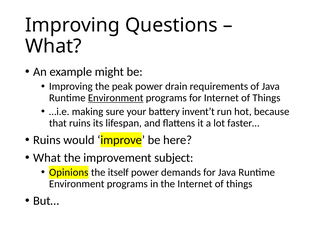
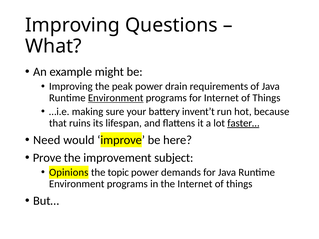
faster… underline: none -> present (243, 123)
Ruins: Ruins -> Need (47, 140)
What: What -> Prove (47, 158)
itself: itself -> topic (118, 173)
